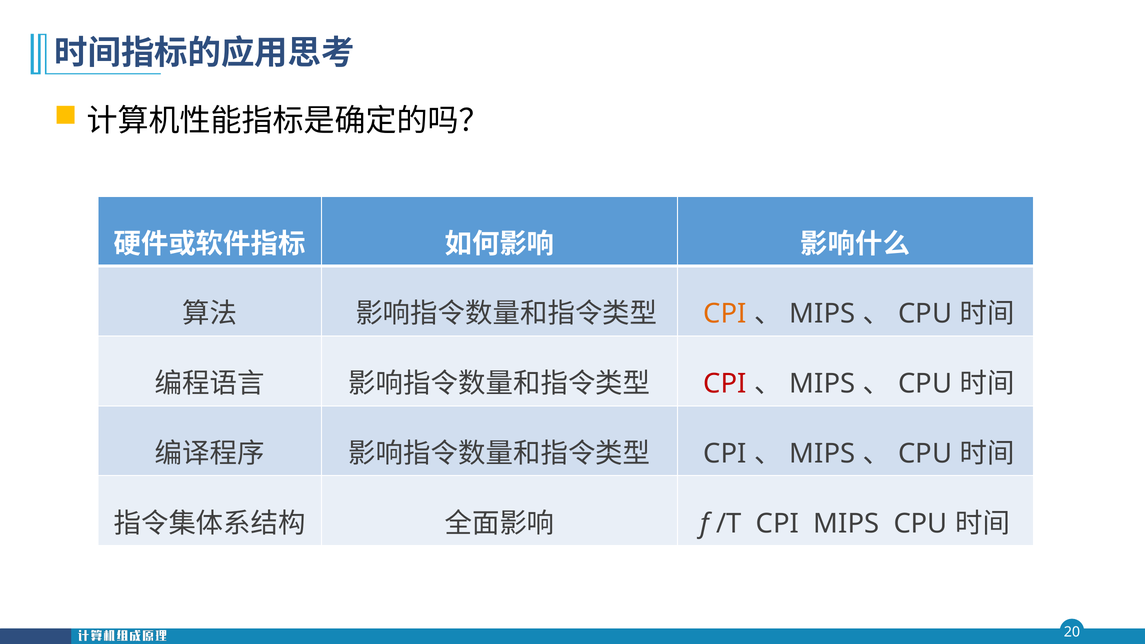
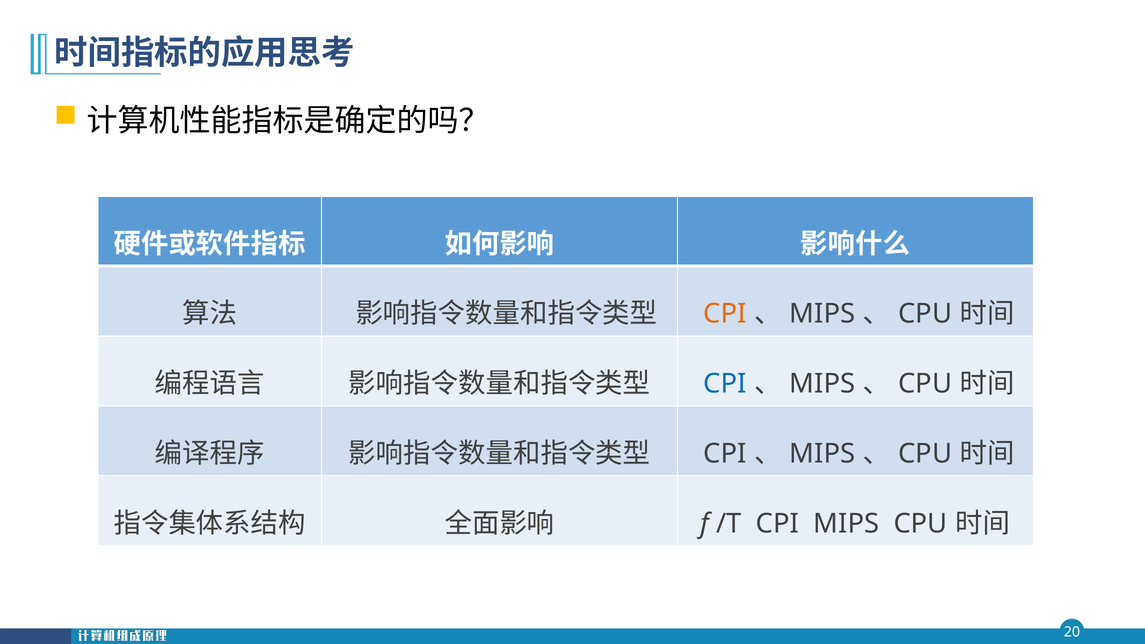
CPI colour: red -> blue (725, 384)
